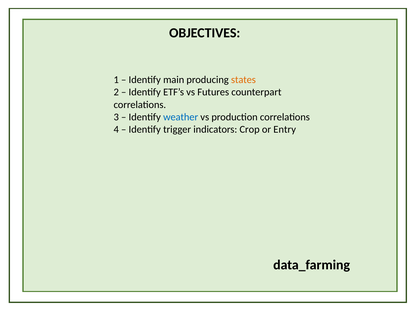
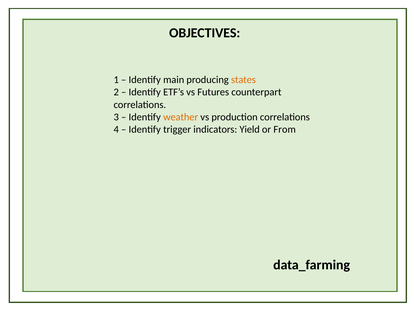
weather colour: blue -> orange (181, 117)
Crop: Crop -> Yield (250, 129)
Entry: Entry -> From (285, 129)
